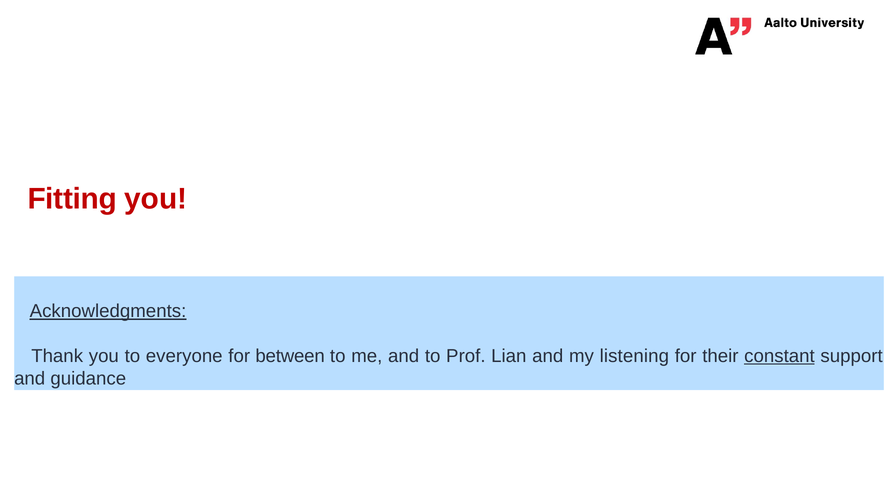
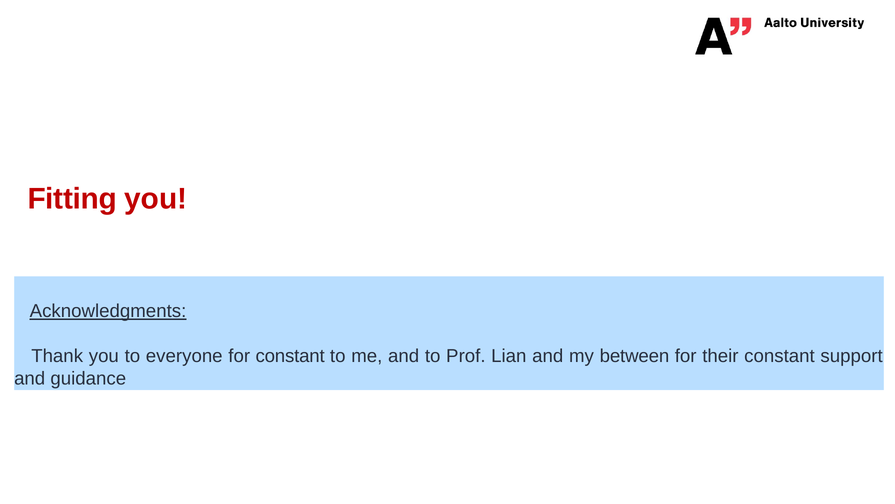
for between: between -> constant (290, 356)
listening: listening -> between (634, 356)
constant underline: present -> none (779, 356)
